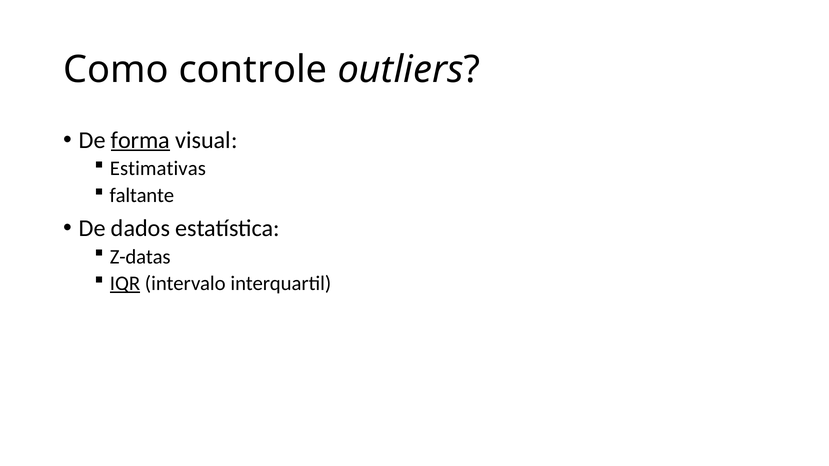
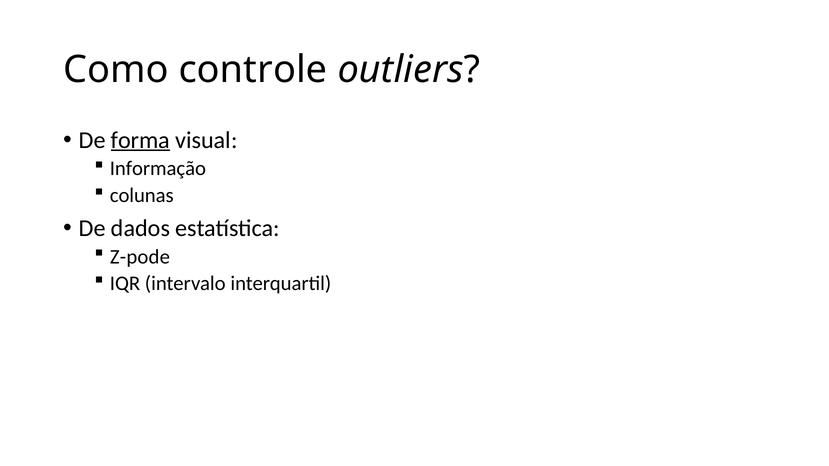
Estimativas: Estimativas -> Informação (158, 169)
faltante: faltante -> colunas (142, 195)
Z-datas: Z-datas -> Z-pode (140, 257)
IQR underline: present -> none (125, 284)
